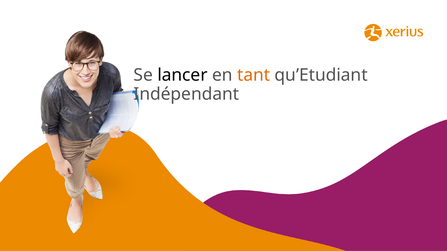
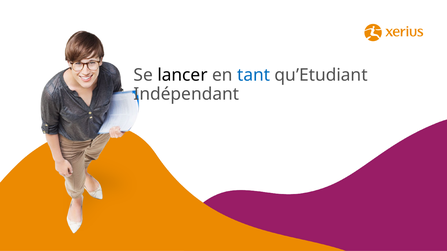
tant colour: orange -> blue (254, 75)
